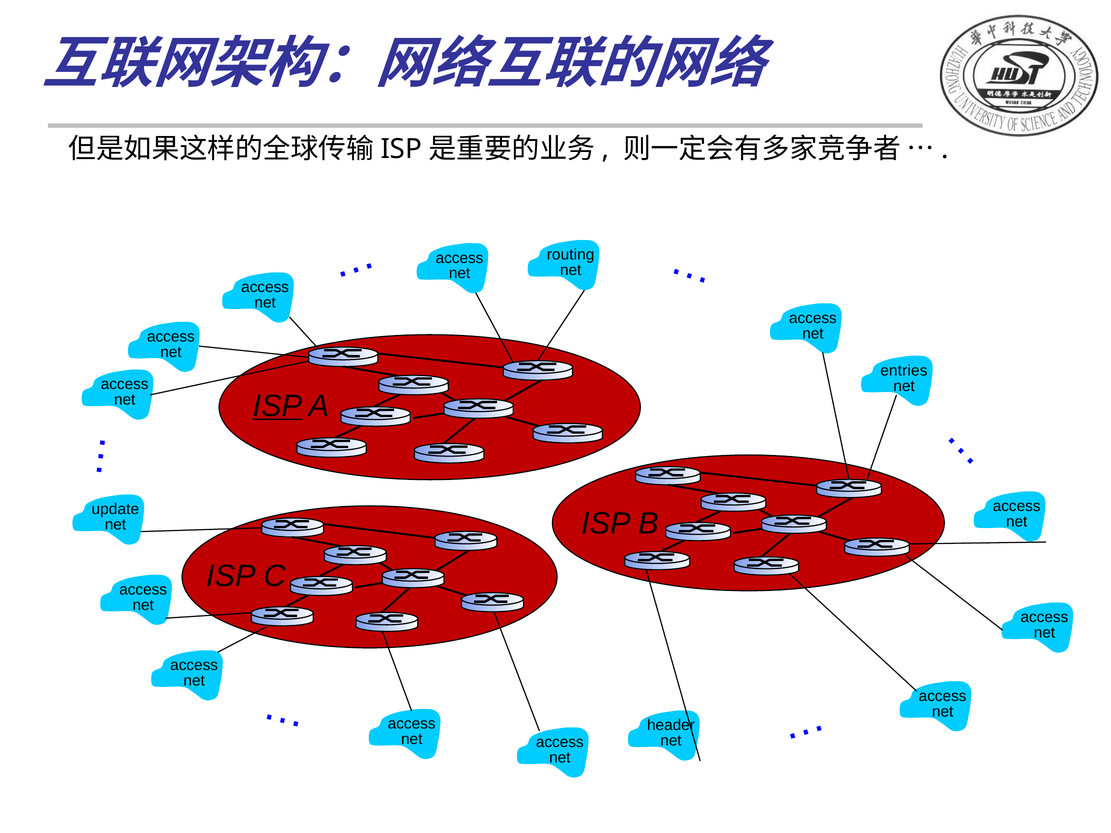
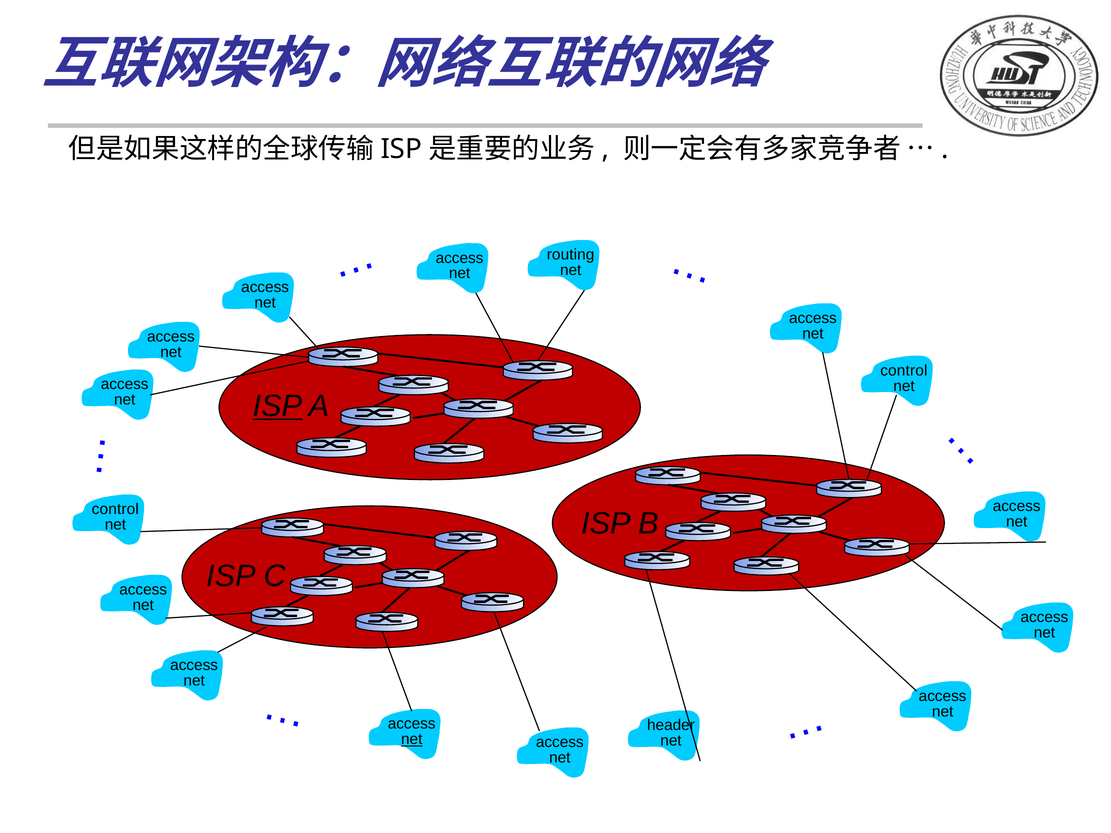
entries: entries -> control (904, 371)
update: update -> control (115, 509)
net underline: none -> present (412, 739)
